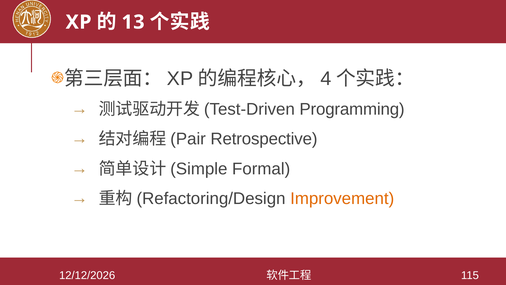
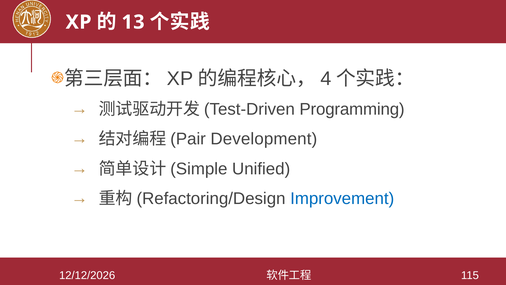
Retrospective: Retrospective -> Development (264, 139)
Formal: Formal -> Unified (261, 169)
Improvement colour: orange -> blue (342, 198)
